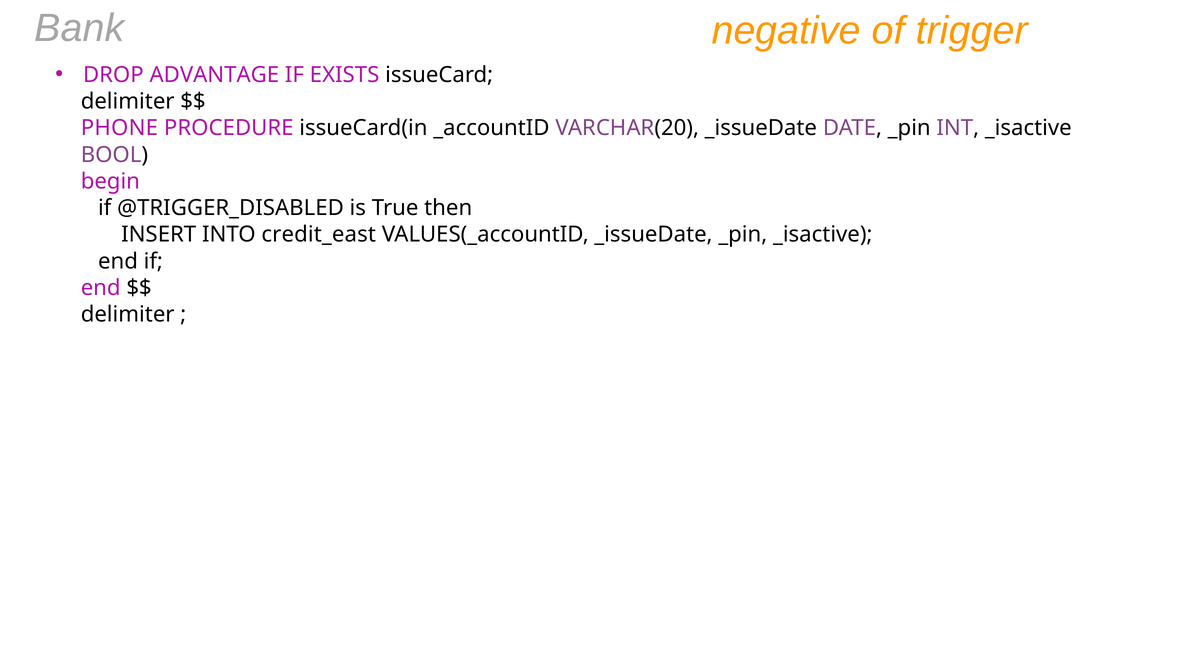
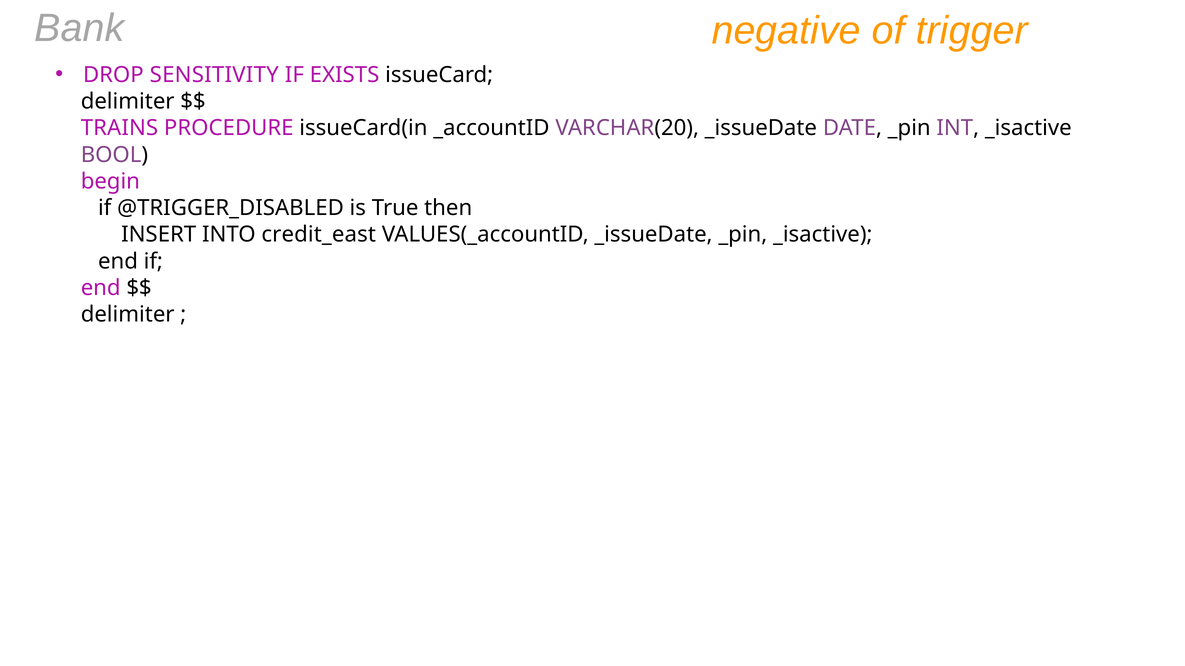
ADVANTAGE: ADVANTAGE -> SENSITIVITY (214, 75)
PHONE: PHONE -> TRAINS (119, 128)
